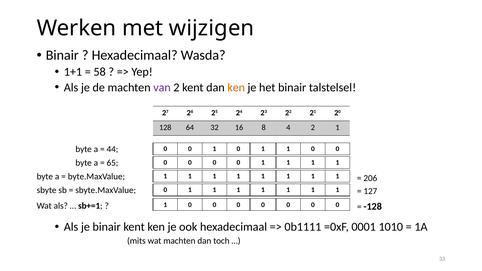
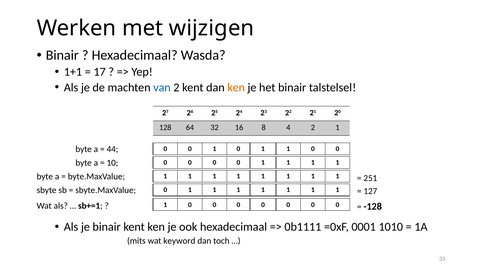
58: 58 -> 17 (100, 72)
van colour: purple -> blue (162, 87)
65: 65 -> 10 (112, 163)
206: 206 -> 251 (370, 178)
wat machten: machten -> keyword (179, 241)
